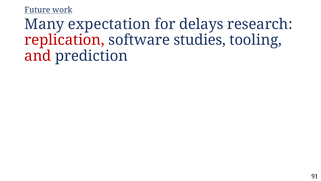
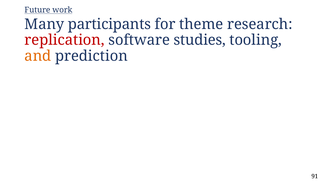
expectation: expectation -> participants (109, 24)
delays: delays -> theme (201, 24)
and colour: red -> orange (38, 56)
